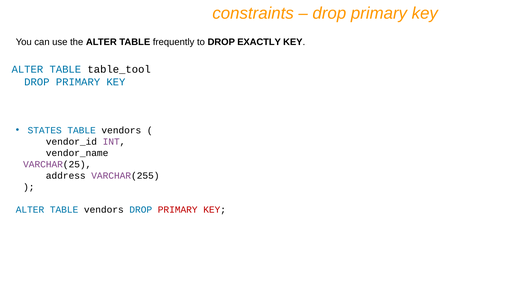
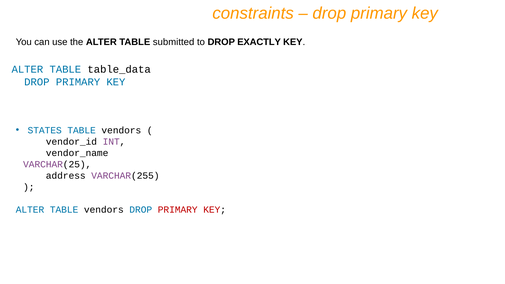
frequently: frequently -> submitted (174, 42)
table_tool: table_tool -> table_data (119, 69)
